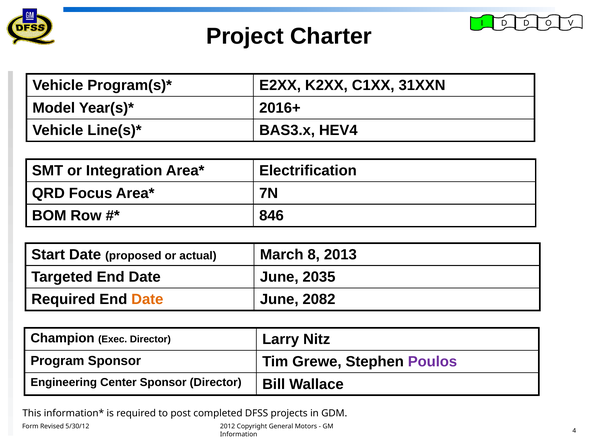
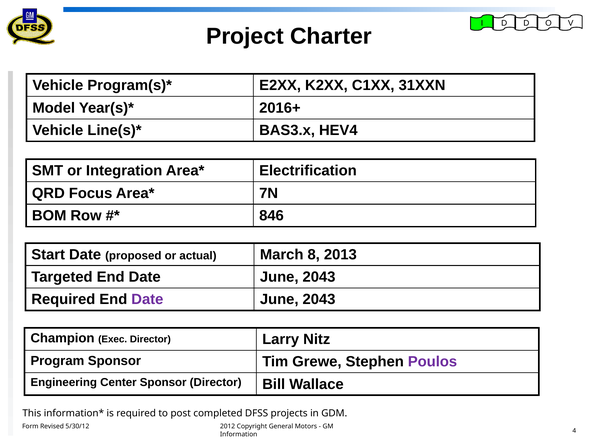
2035: 2035 -> 2043 (319, 277)
Date colour: orange -> purple (147, 300)
2082: 2082 -> 2043 (319, 300)
